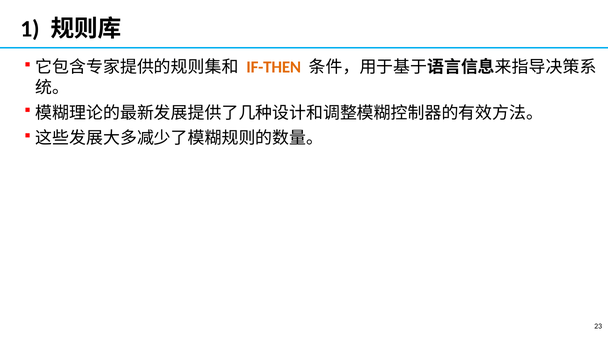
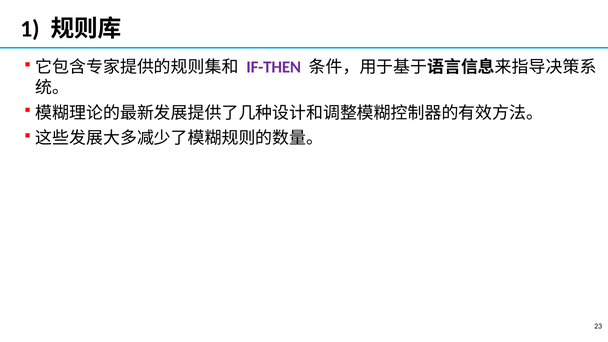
IF-THEN colour: orange -> purple (274, 67)
